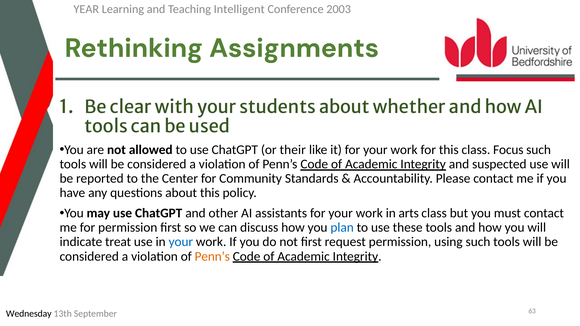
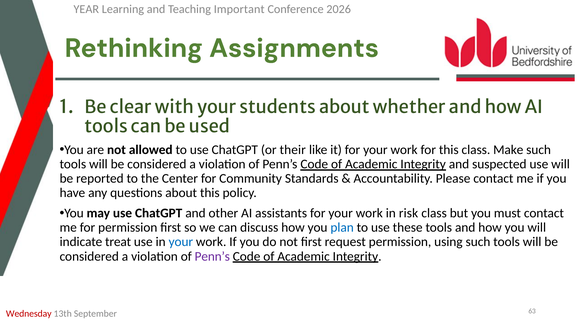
Intelligent: Intelligent -> Important (239, 9)
2003: 2003 -> 2026 (339, 9)
Focus: Focus -> Make (508, 150)
arts: arts -> risk (409, 213)
Penn’s colour: orange -> purple (212, 257)
Wednesday colour: black -> red (29, 314)
